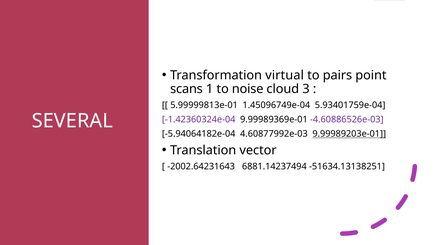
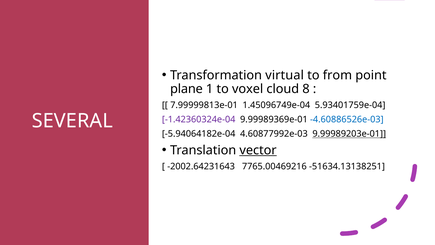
pairs: pairs -> from (337, 75)
scans: scans -> plane (186, 89)
noise: noise -> voxel (248, 89)
3: 3 -> 8 (306, 89)
5.99999813e-01: 5.99999813e-01 -> 7.99999813e-01 (204, 105)
-4.60886526e-03 colour: purple -> blue (347, 119)
vector underline: none -> present (258, 150)
6881.14237494: 6881.14237494 -> 7765.00469216 (274, 166)
